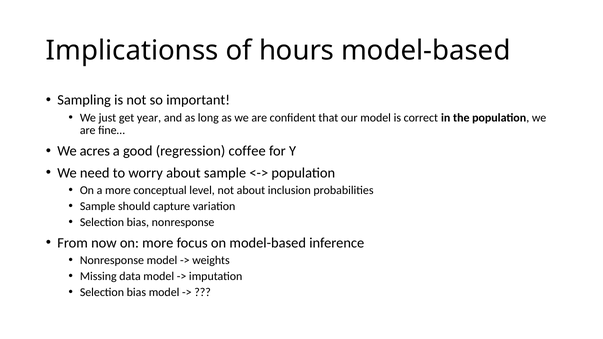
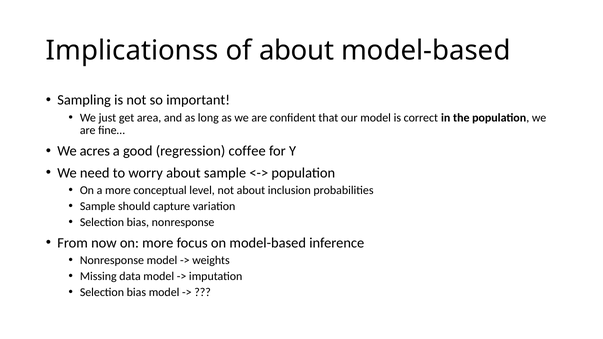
of hours: hours -> about (297, 51)
year: year -> area (149, 118)
